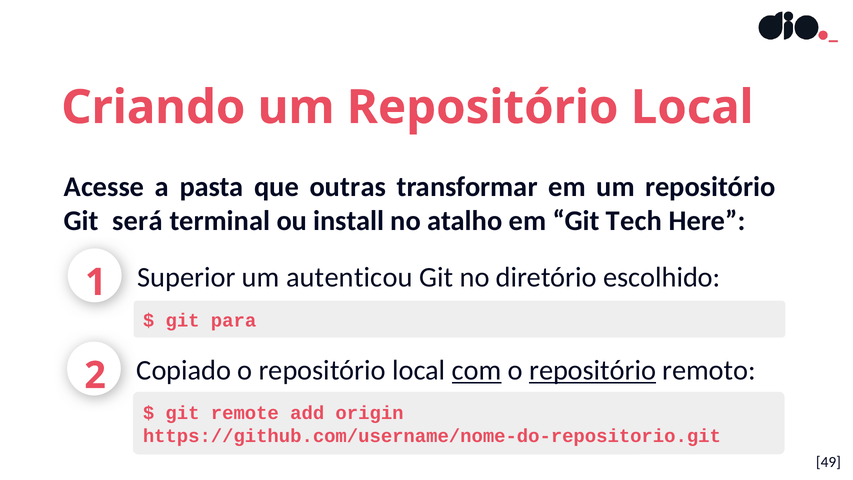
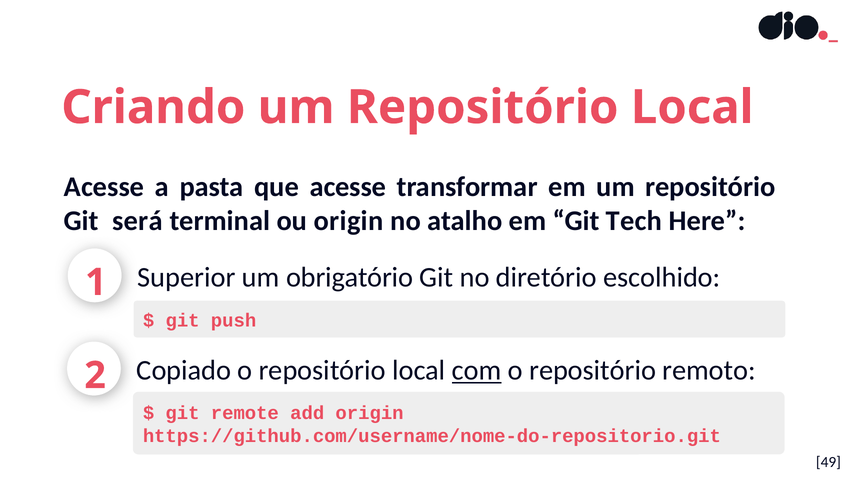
que outras: outras -> acesse (348, 187)
ou install: install -> origin (349, 221)
autenticou: autenticou -> obrigatório (350, 277)
para: para -> push (234, 320)
repositório underline: present -> none (593, 370)
